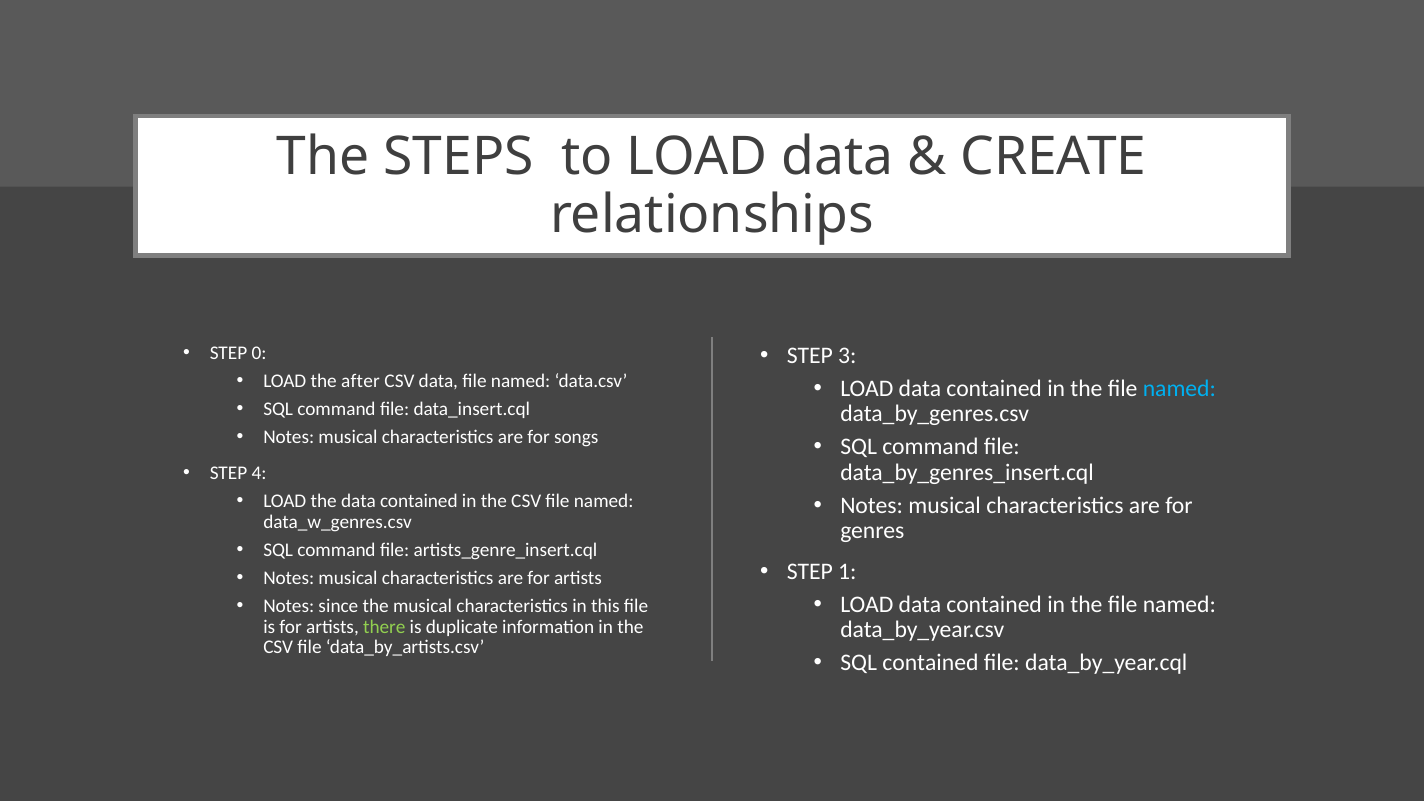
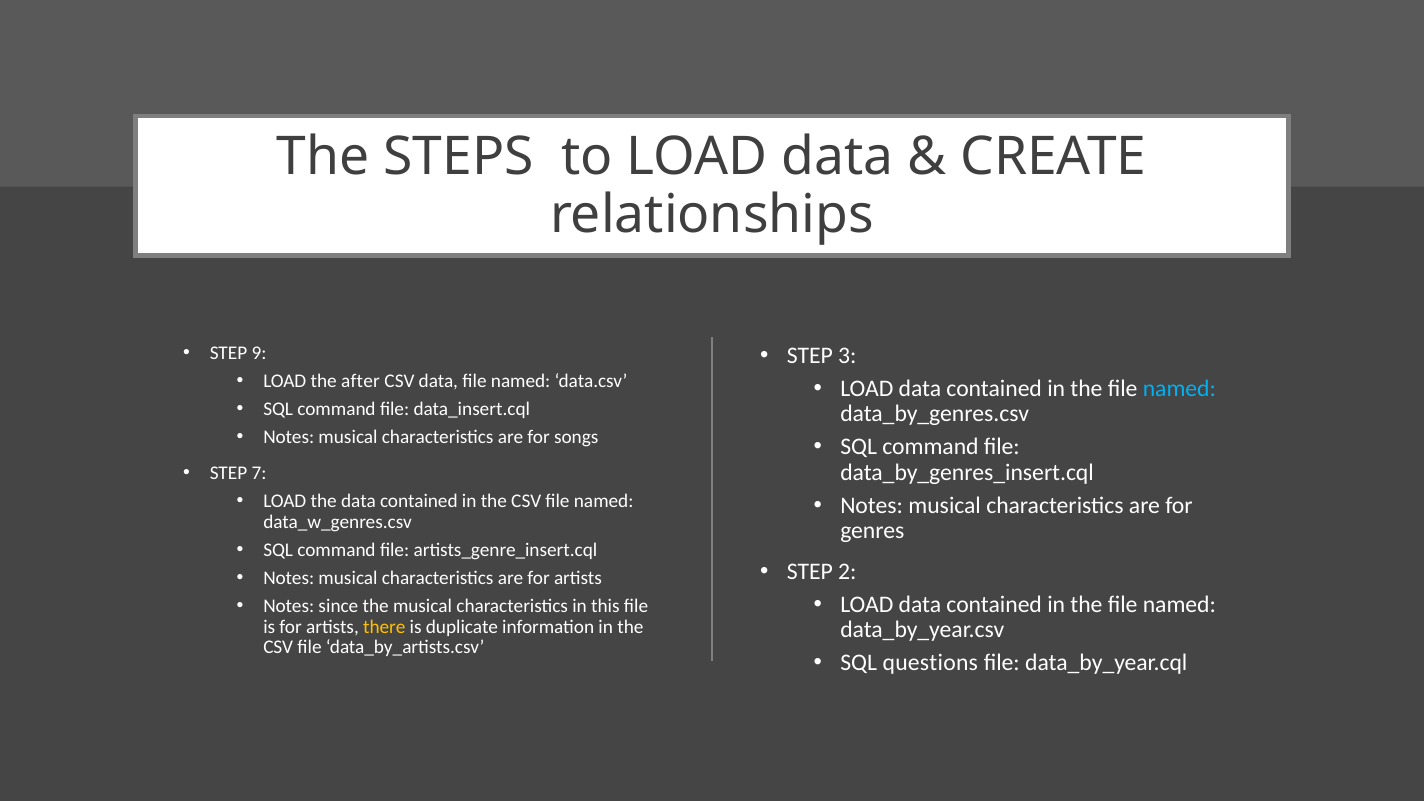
0: 0 -> 9 (259, 353)
4: 4 -> 7 (259, 473)
1: 1 -> 2 (847, 571)
there colour: light green -> yellow (384, 627)
SQL contained: contained -> questions (930, 663)
